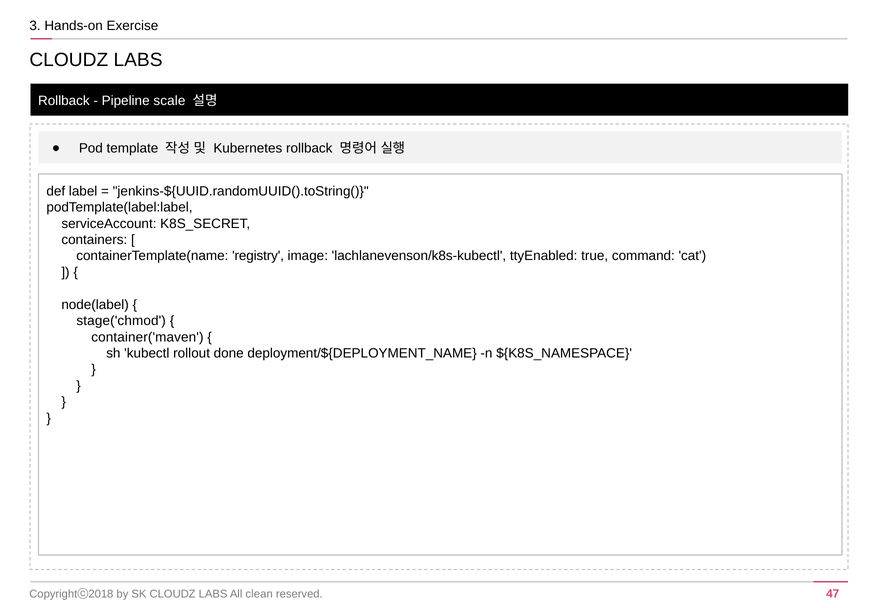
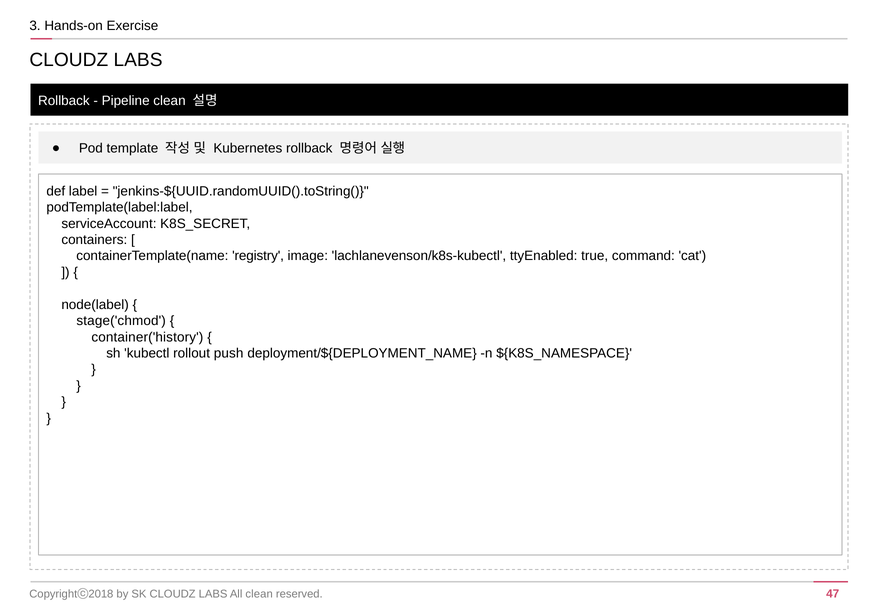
Pipeline scale: scale -> clean (169, 101)
container('maven: container('maven -> container('history (147, 337)
done: done -> push (229, 353)
